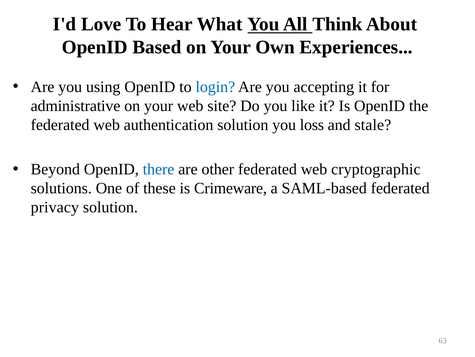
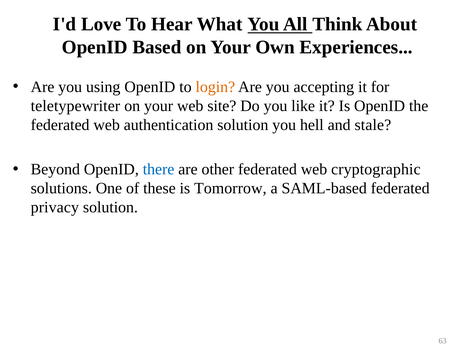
login colour: blue -> orange (215, 87)
administrative: administrative -> teletypewriter (75, 106)
loss: loss -> hell (312, 125)
Crimeware: Crimeware -> Tomorrow (230, 188)
